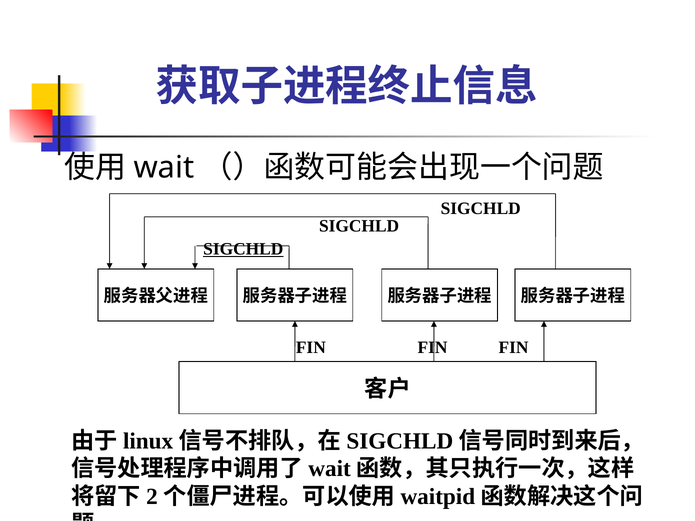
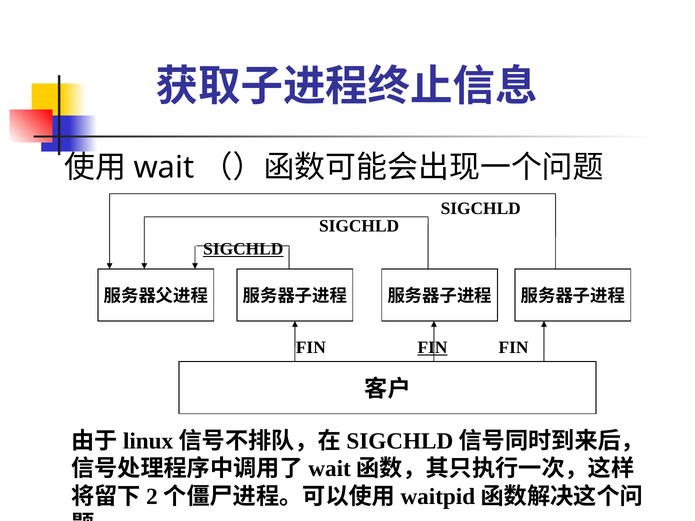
FIN underline: none -> present (432, 348)
